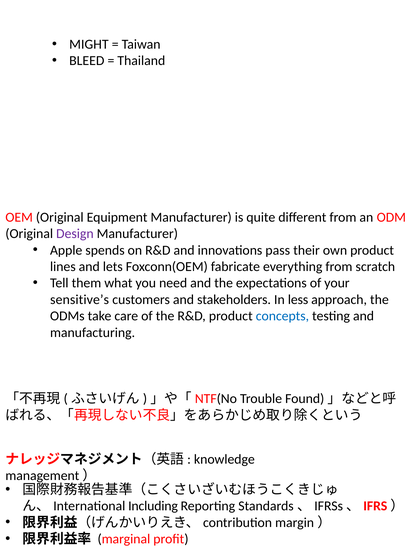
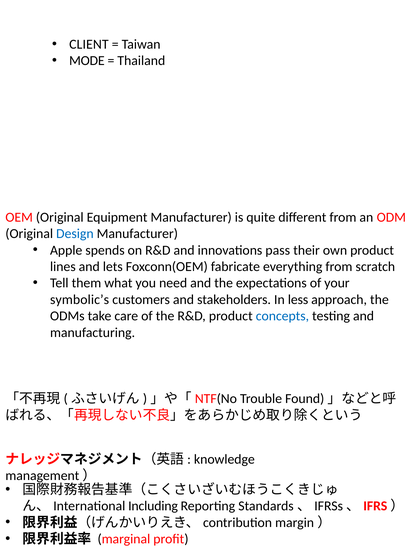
MIGHT: MIGHT -> CLIENT (89, 44)
BLEED: BLEED -> MODE (87, 61)
Design colour: purple -> blue (75, 234)
sensitive’s: sensitive’s -> symbolic’s (80, 300)
